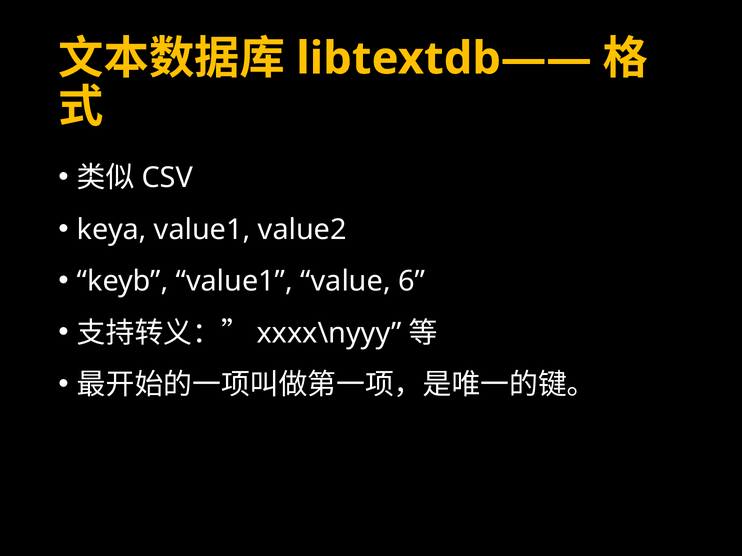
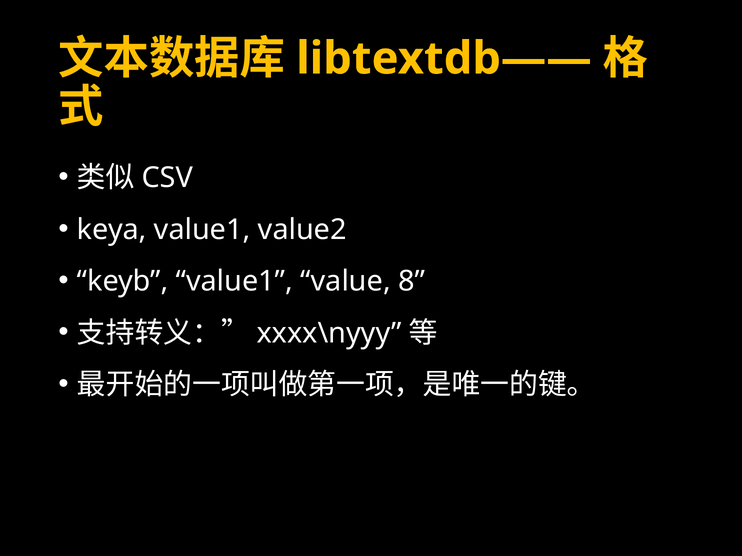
6: 6 -> 8 (412, 282)
